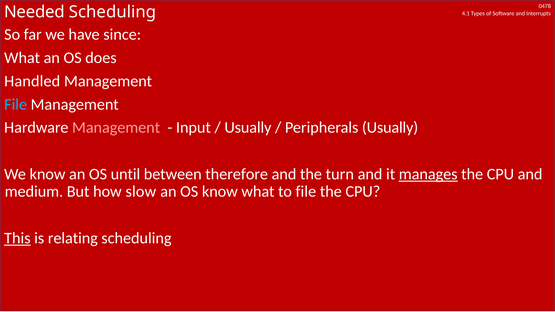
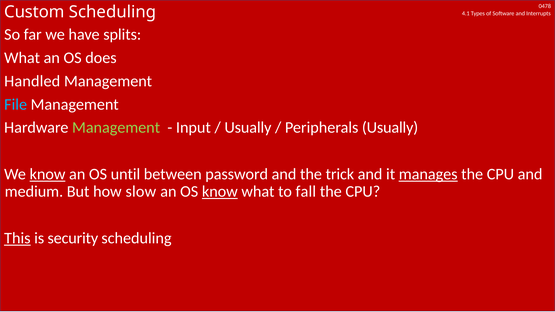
Needed: Needed -> Custom (34, 12)
since: since -> splits (122, 35)
Management colour: pink -> light green (116, 128)
know underline: none -> present (48, 174)
therefore: therefore -> password (237, 174)
turn: turn -> trick (340, 174)
know underline: none -> present (220, 192)
to file: file -> fall (306, 192)
relating: relating -> security (73, 238)
